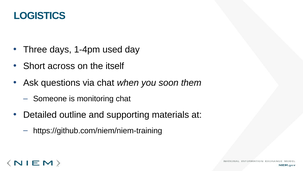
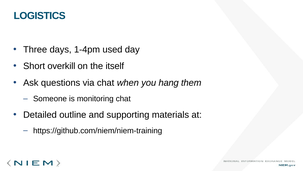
across: across -> overkill (61, 66)
soon: soon -> hang (169, 83)
